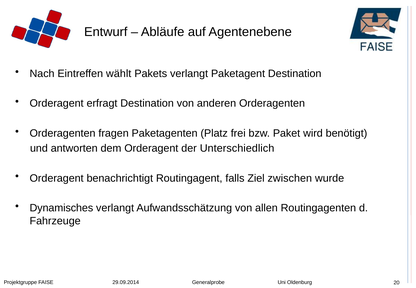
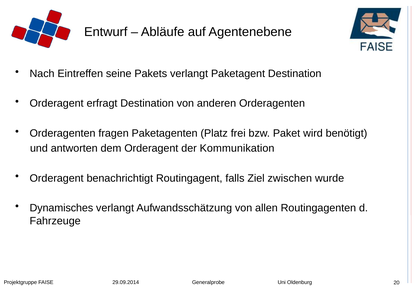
wählt: wählt -> seine (119, 74)
Unterschiedlich: Unterschiedlich -> Kommunikation (237, 148)
